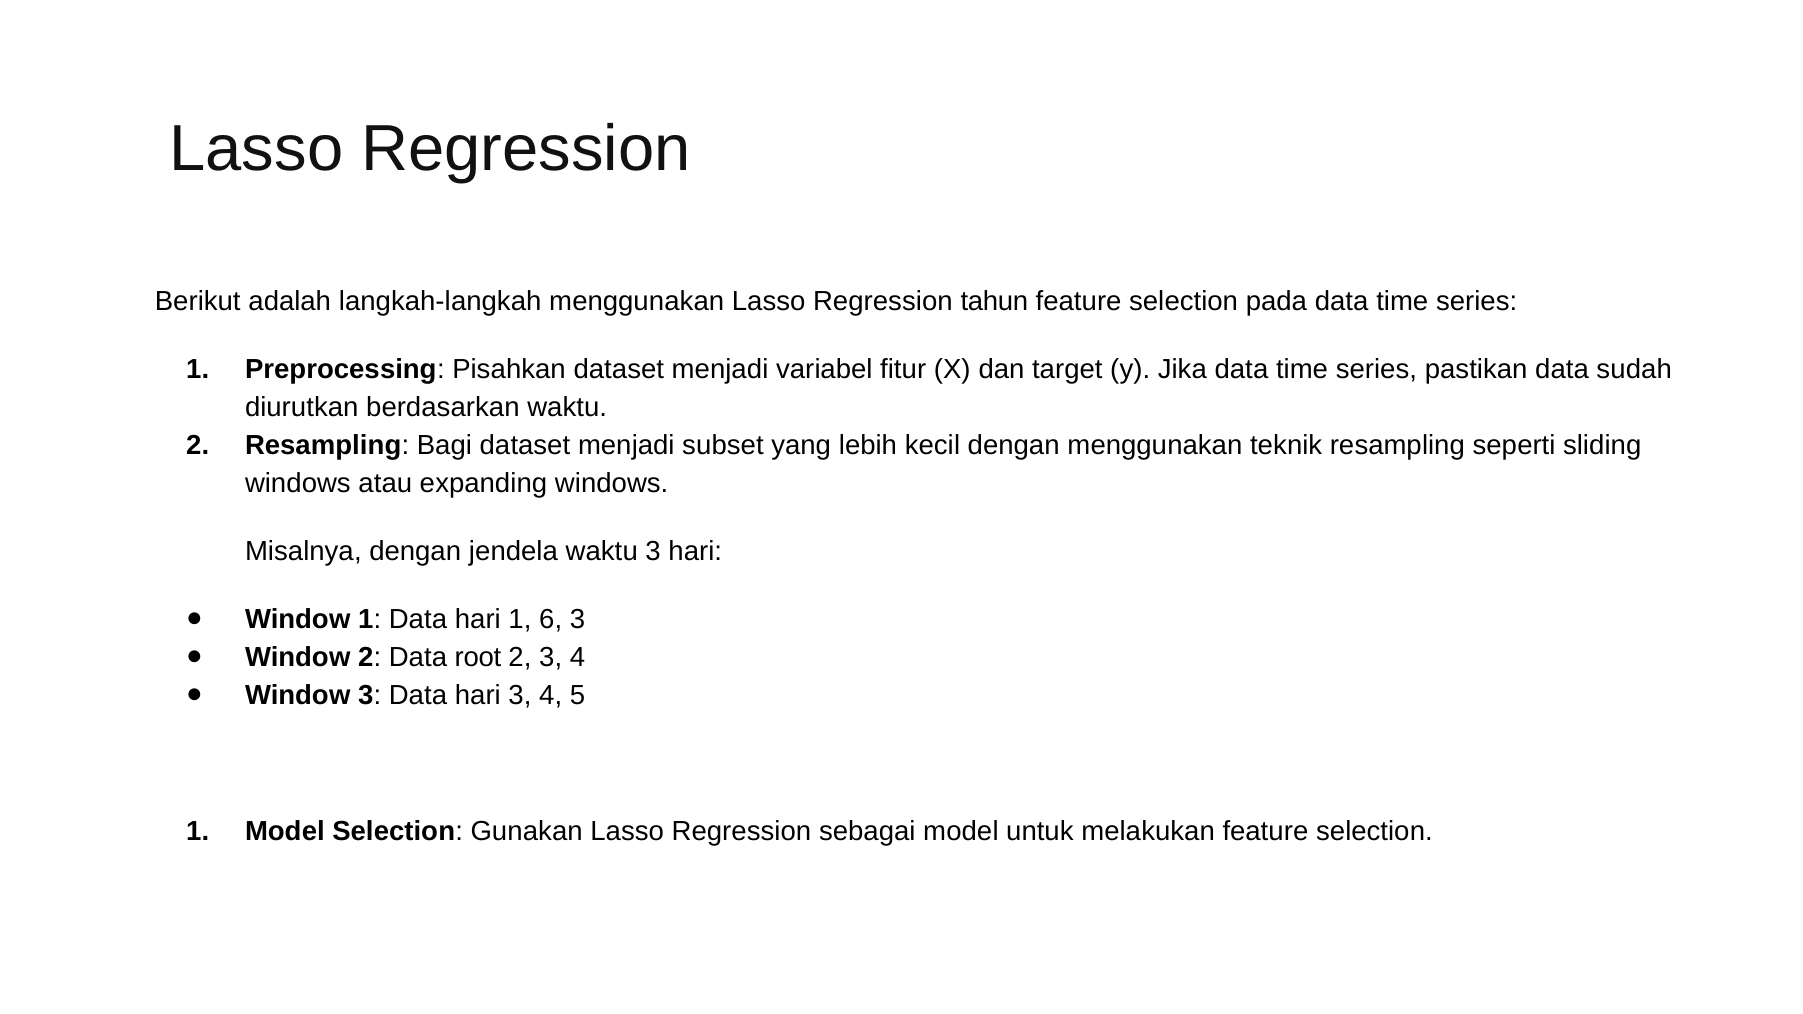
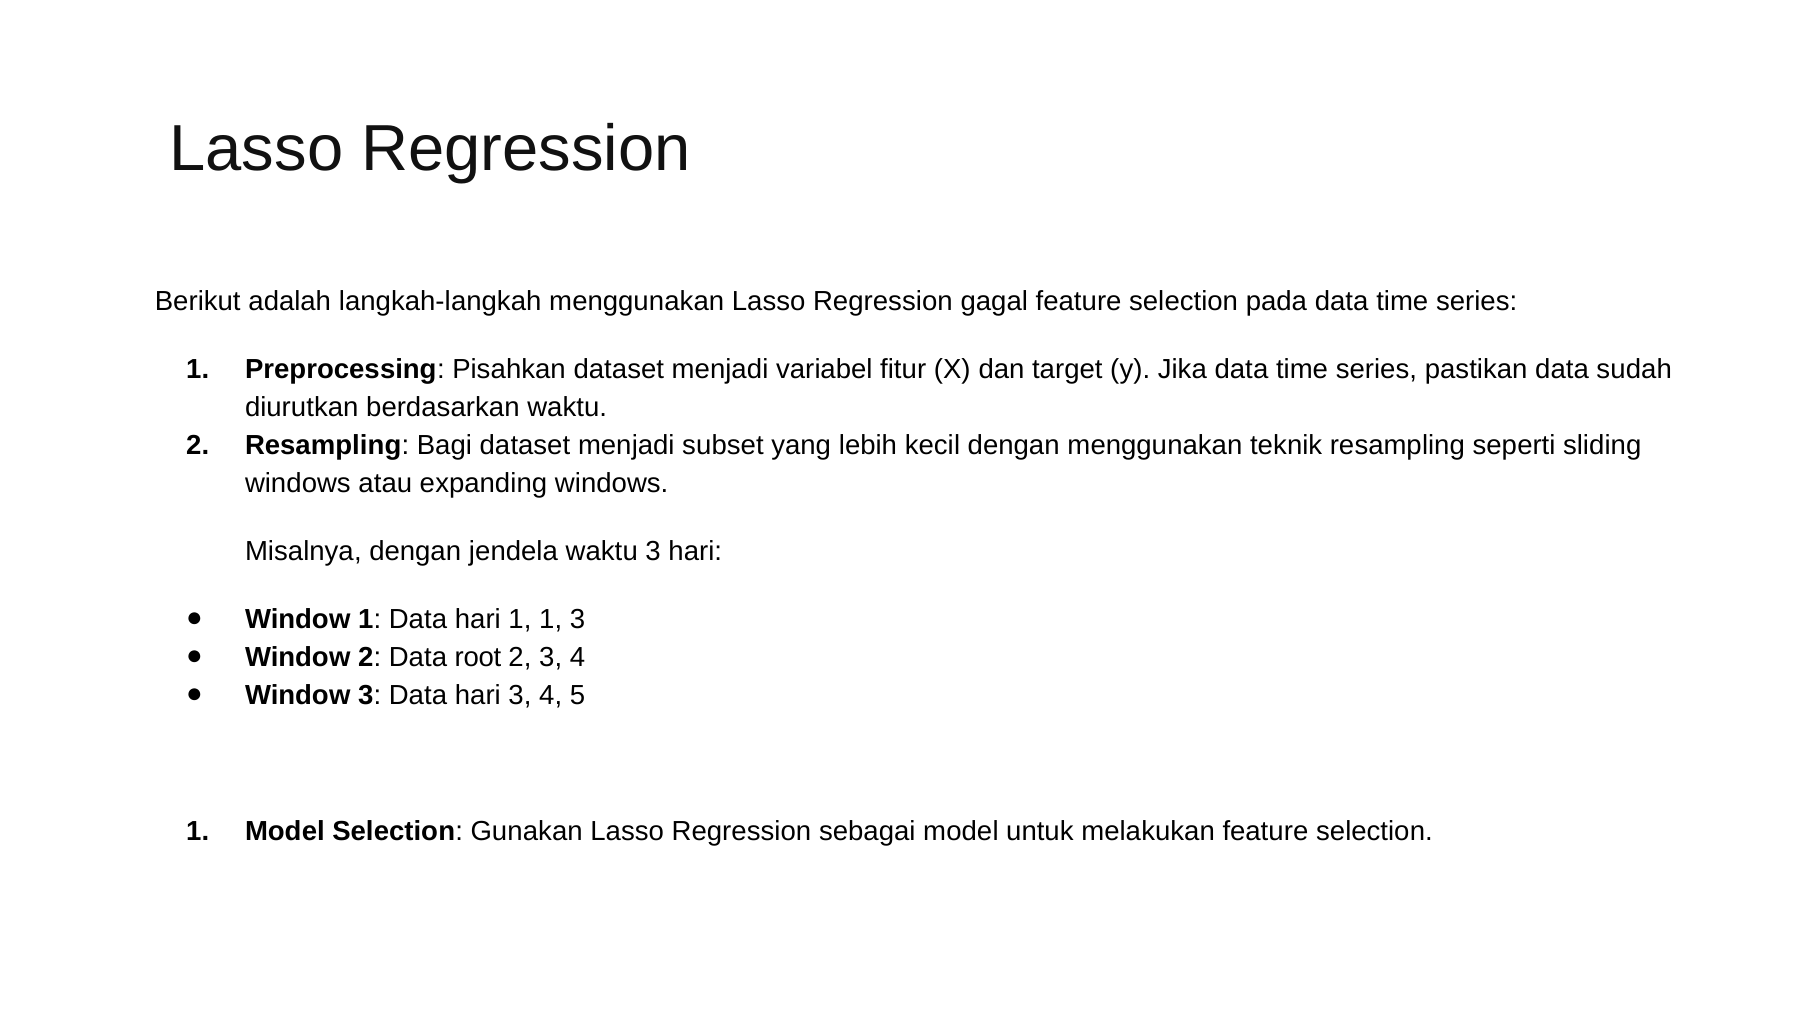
tahun: tahun -> gagal (994, 302)
1 6: 6 -> 1 (551, 619)
